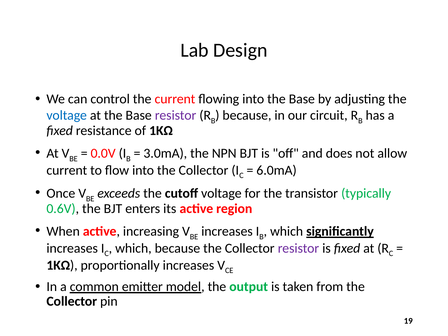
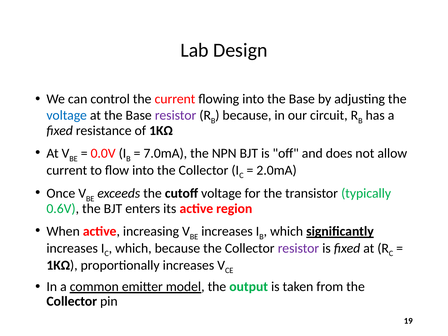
3.0mA: 3.0mA -> 7.0mA (165, 153)
6.0mA: 6.0mA -> 2.0mA (277, 170)
